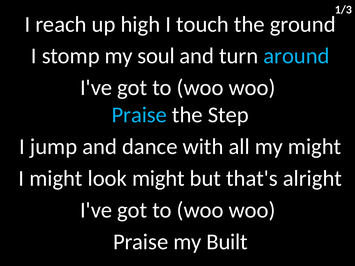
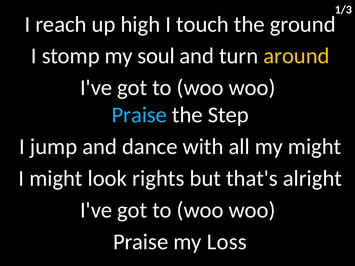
around colour: light blue -> yellow (296, 56)
look might: might -> rights (158, 179)
Built: Built -> Loss (227, 242)
